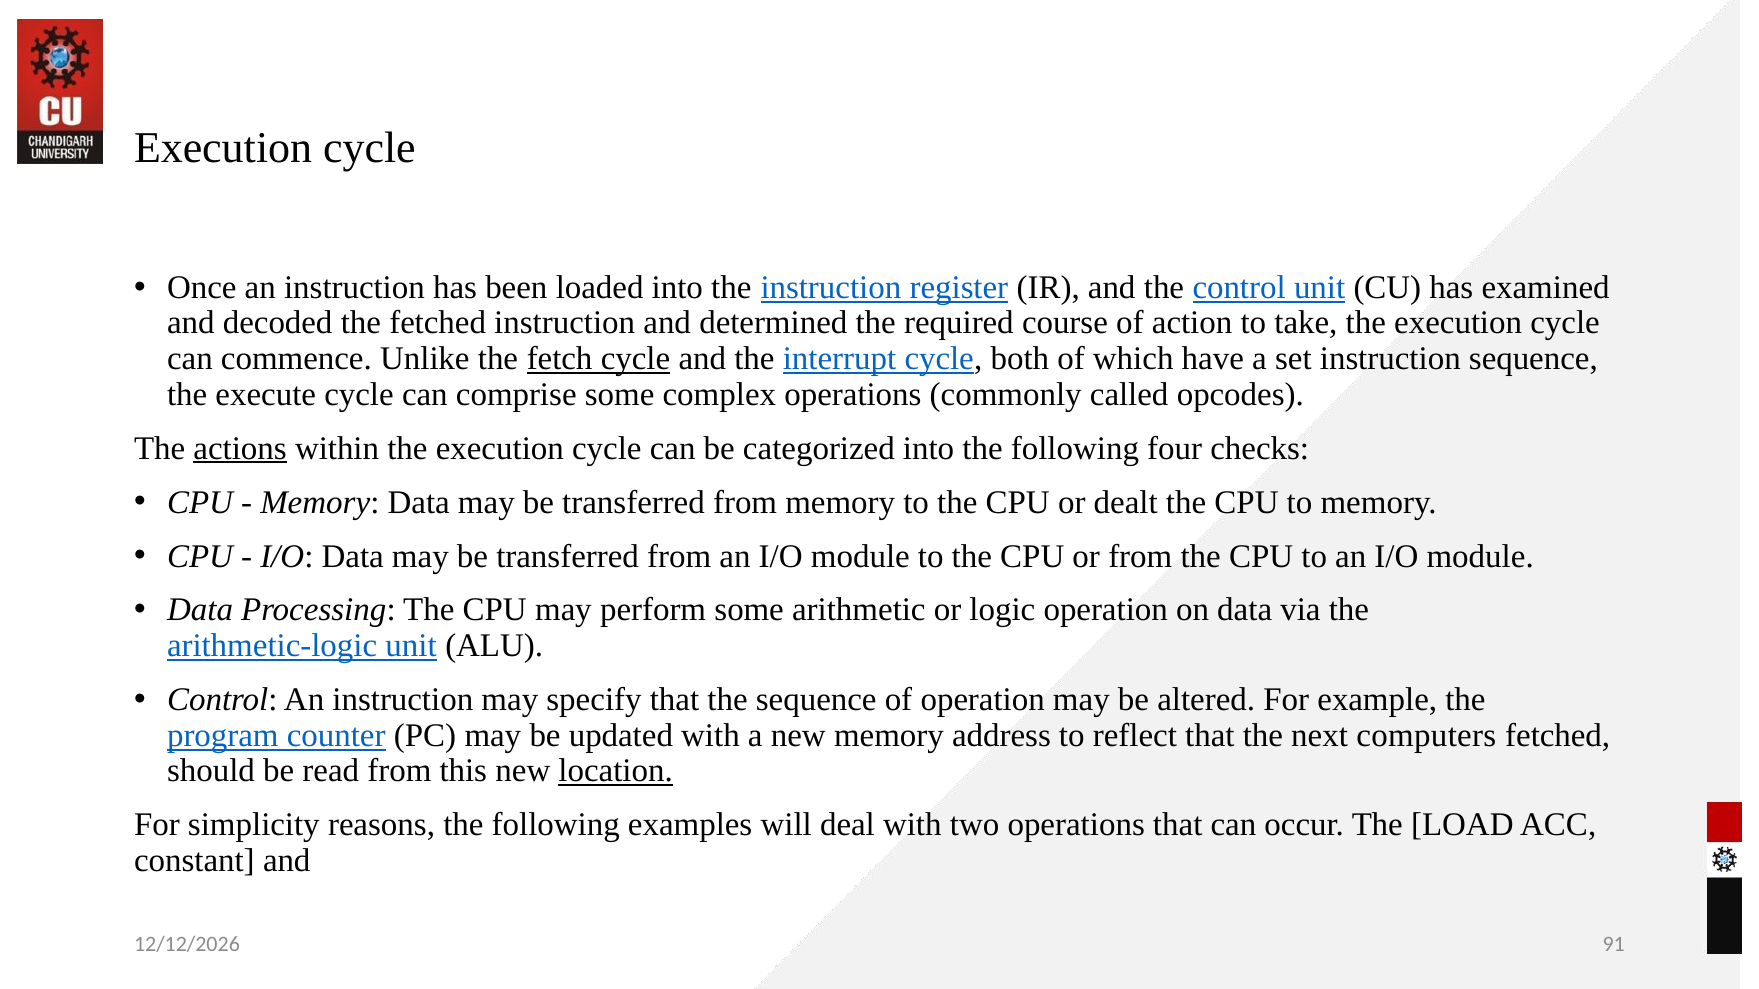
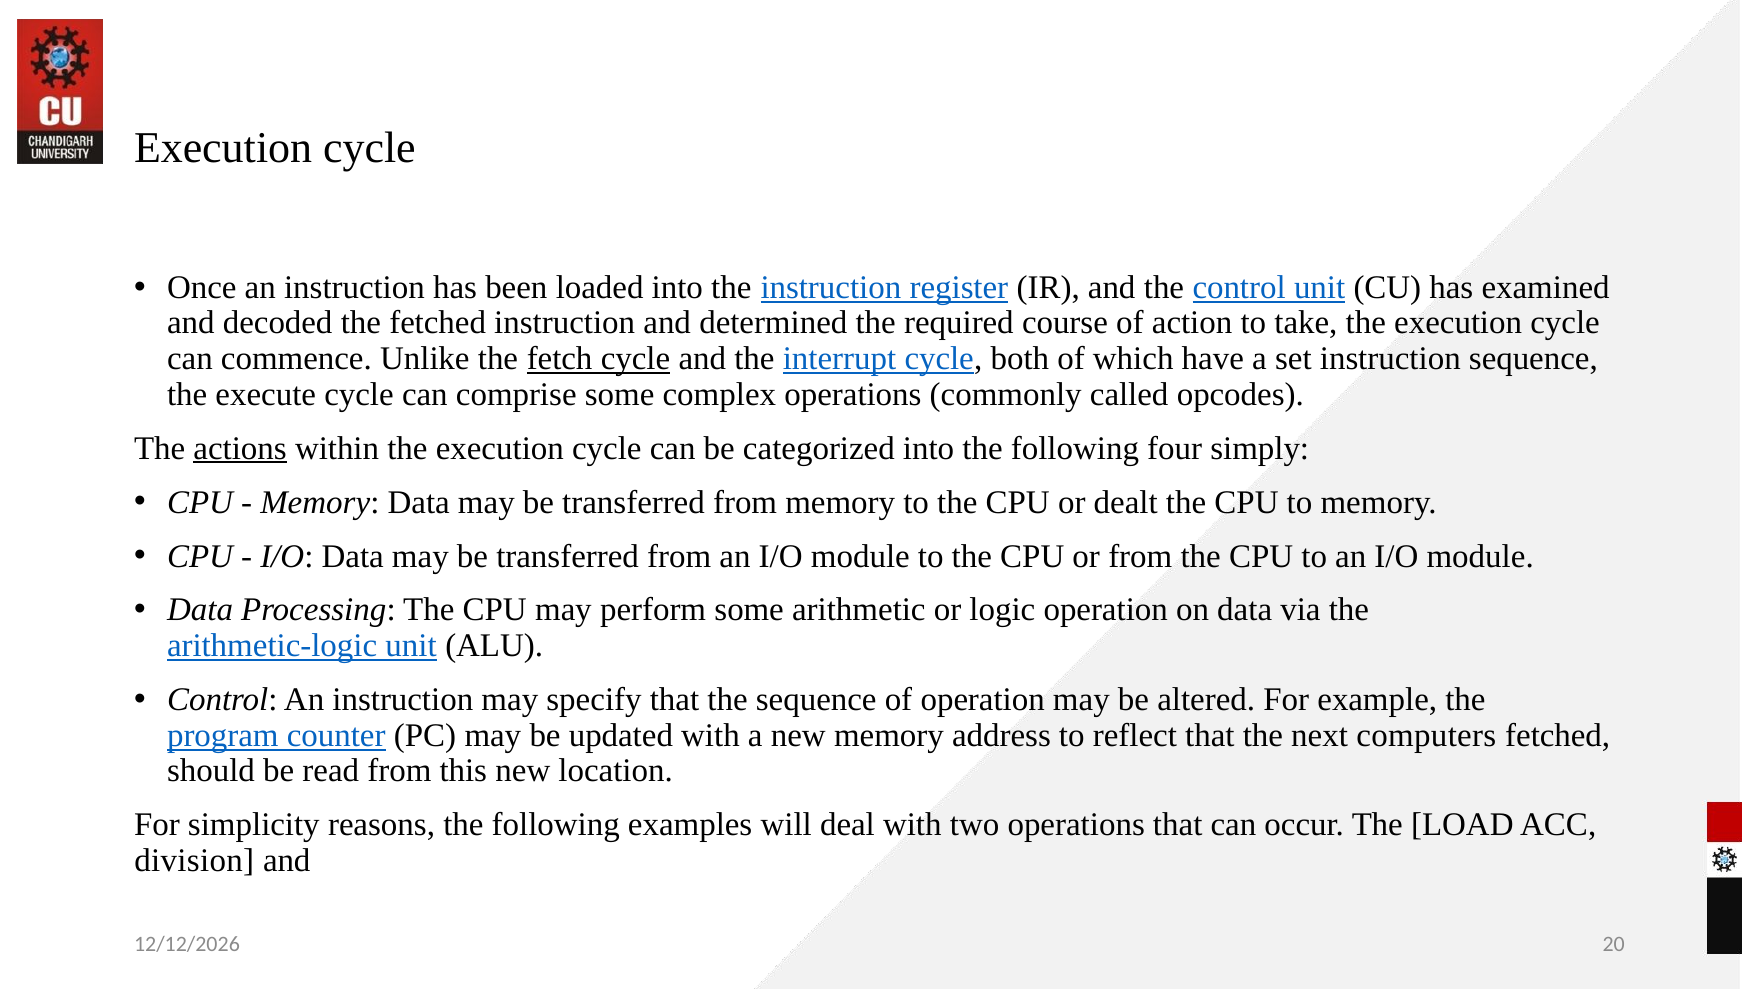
checks: checks -> simply (1260, 448)
location underline: present -> none (616, 771)
constant: constant -> division (194, 861)
91: 91 -> 20 (1614, 945)
